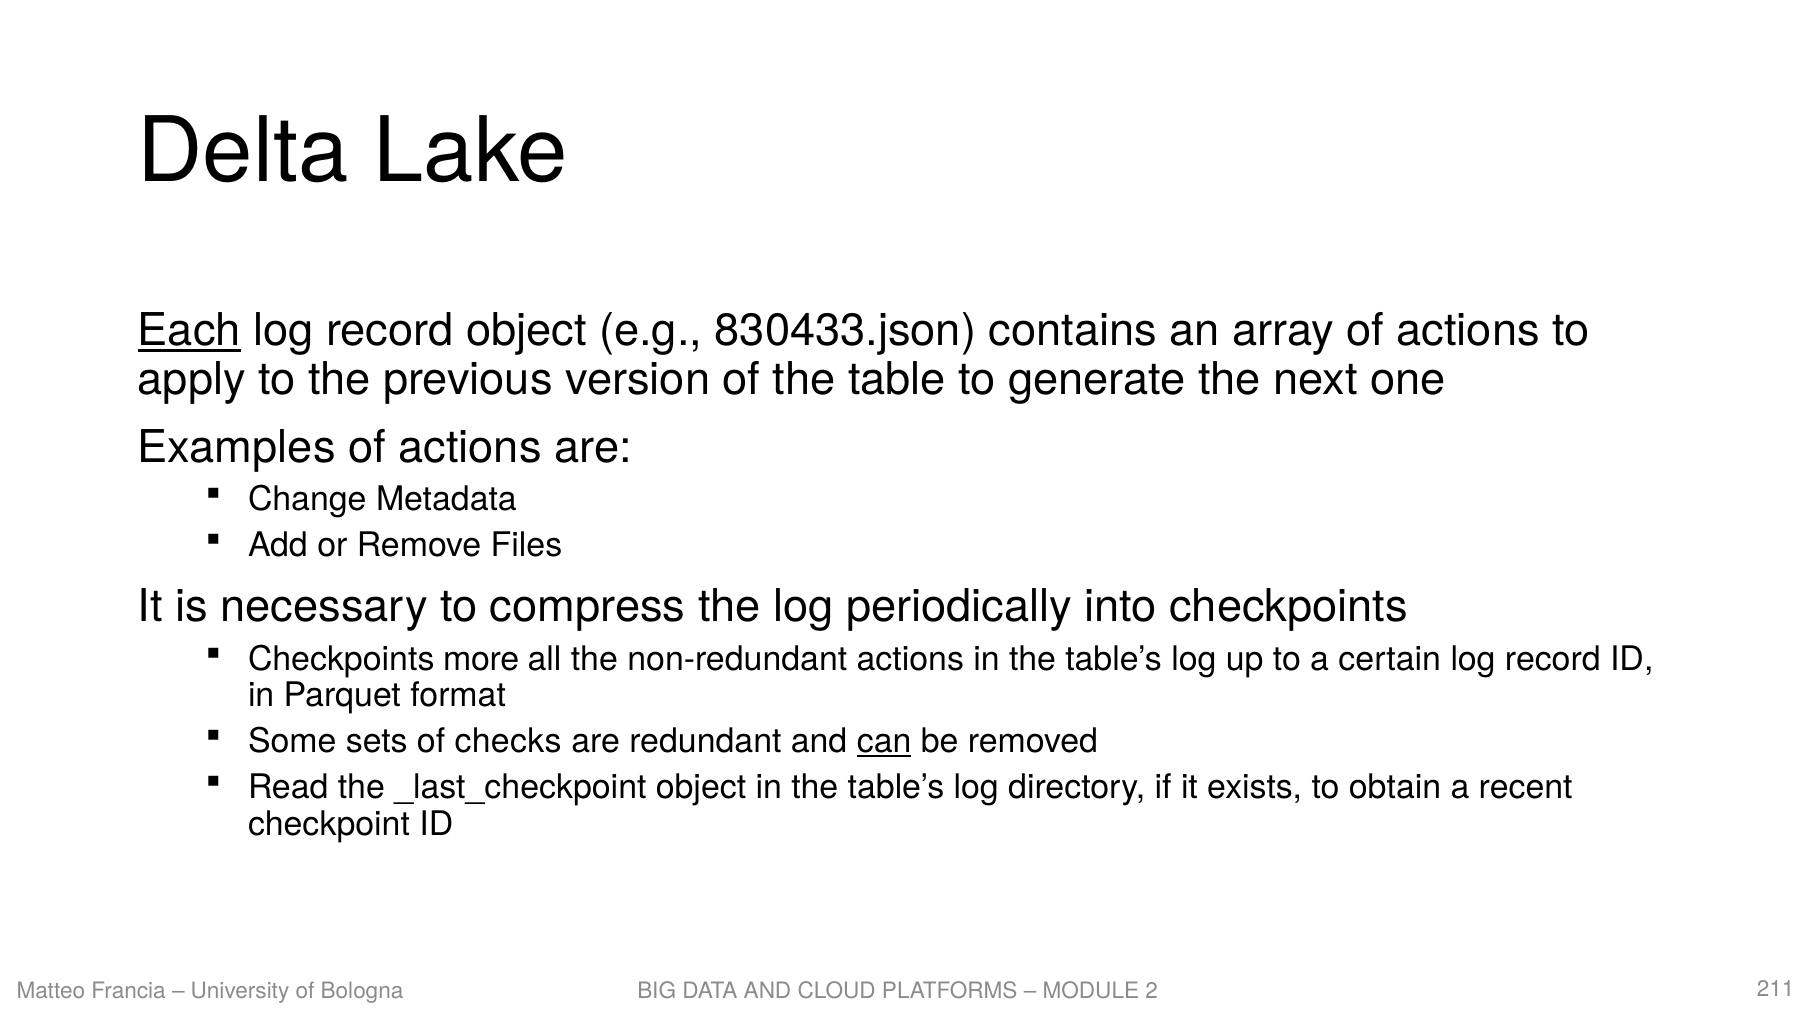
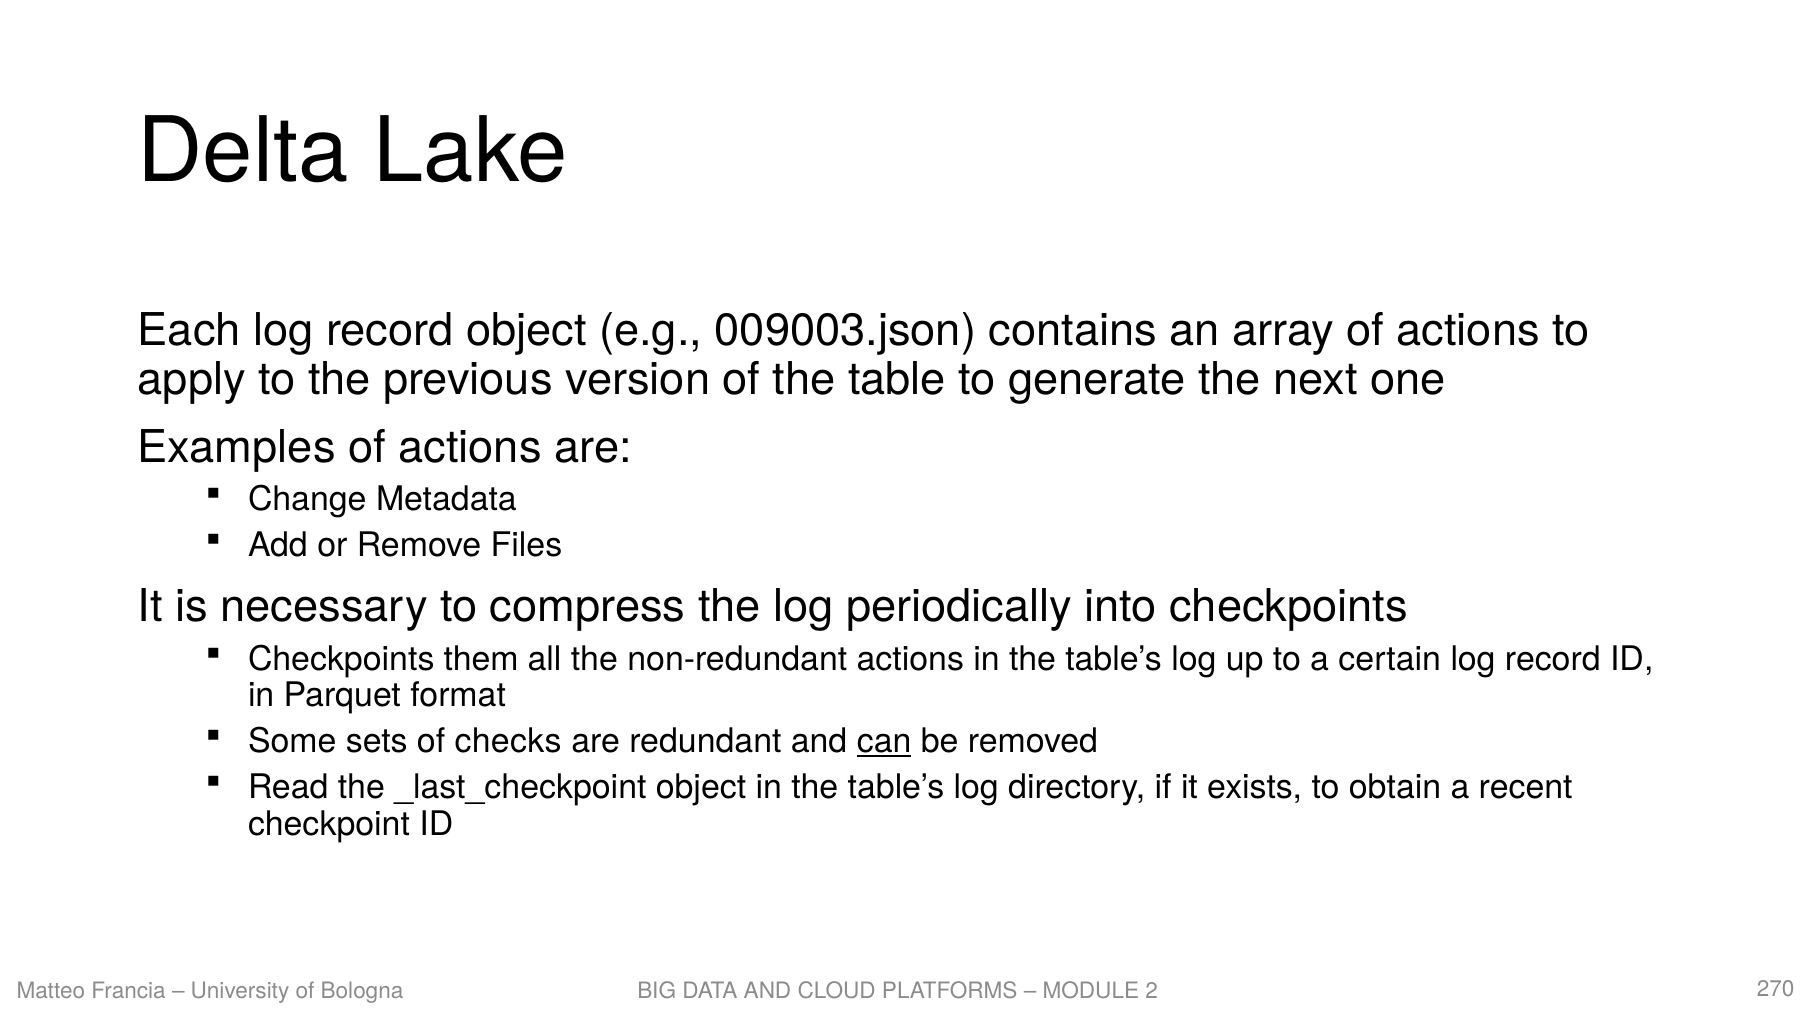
Each underline: present -> none (189, 331)
830433.json: 830433.json -> 009003.json (845, 331)
more: more -> them (481, 659)
211: 211 -> 270 (1776, 989)
